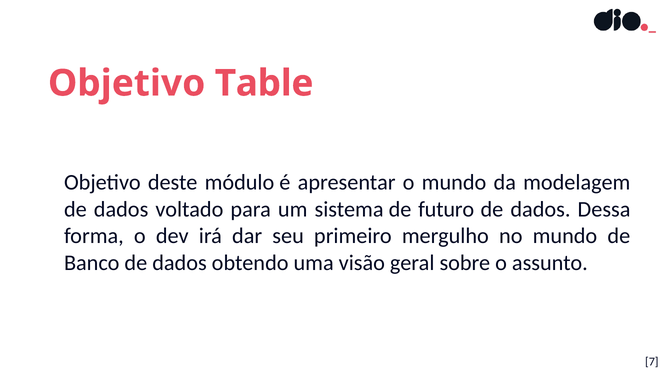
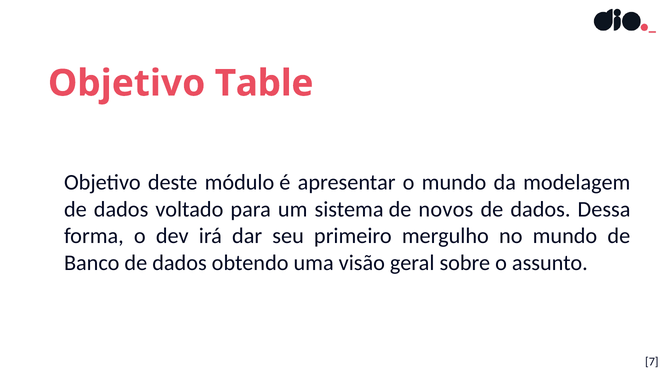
futuro: futuro -> novos (446, 209)
